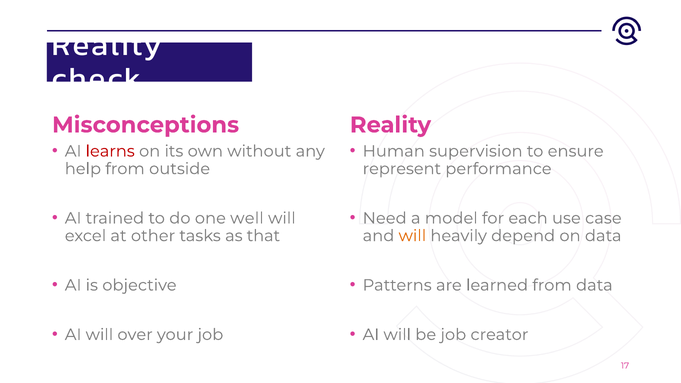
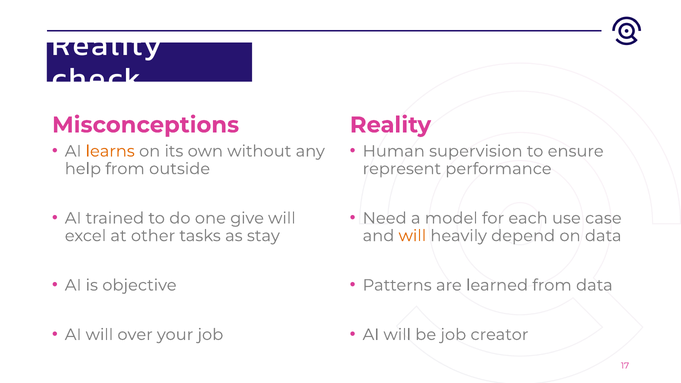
learns colour: red -> orange (110, 151)
well: well -> give (247, 218)
that: that -> stay (263, 236)
